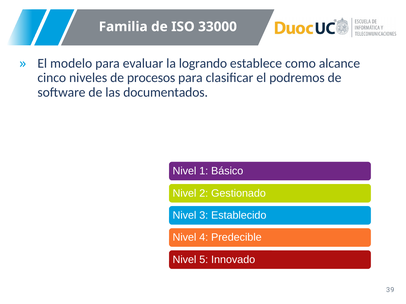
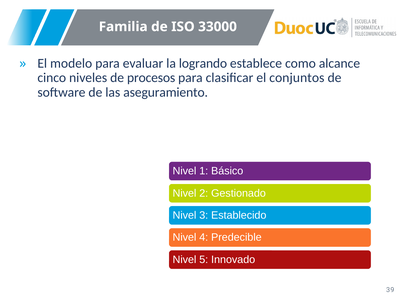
podremos: podremos -> conjuntos (297, 78)
documentados: documentados -> aseguramiento (166, 93)
